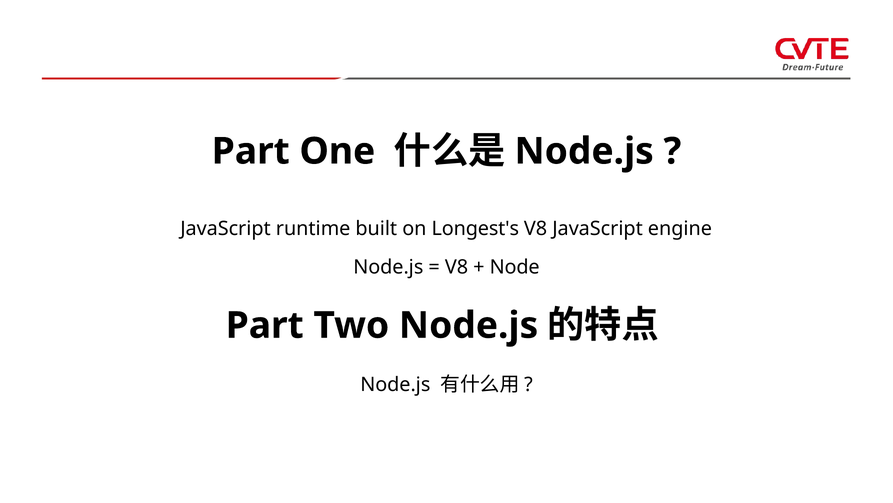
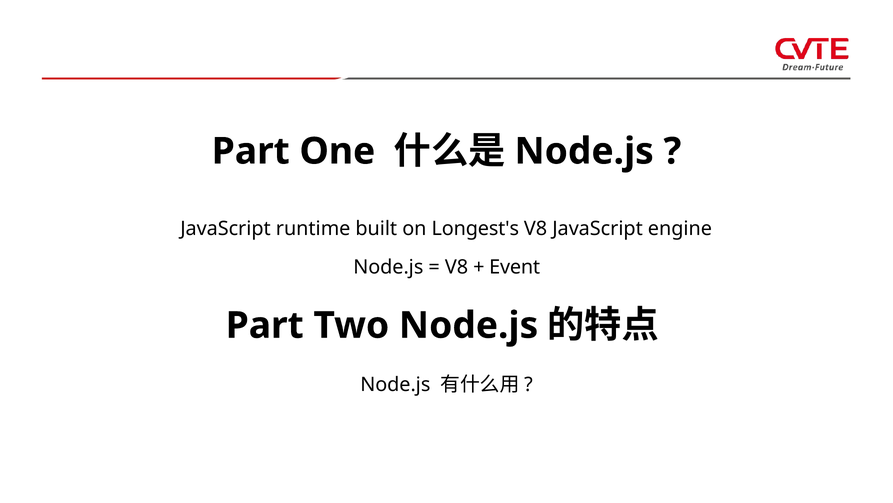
Node: Node -> Event (515, 267)
